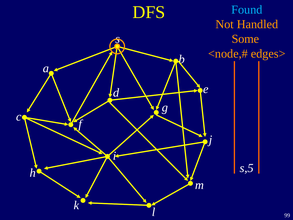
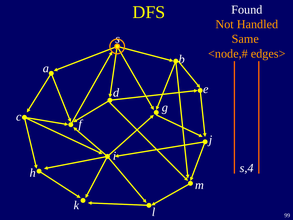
Found colour: light blue -> white (247, 10)
Some: Some -> Same (245, 39)
s,5: s,5 -> s,4 (247, 168)
